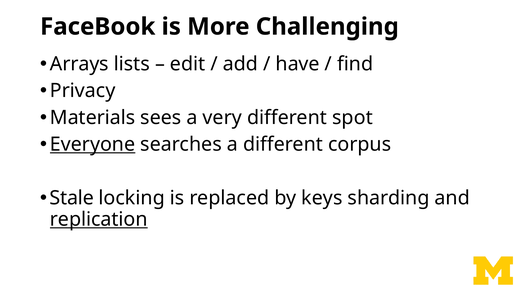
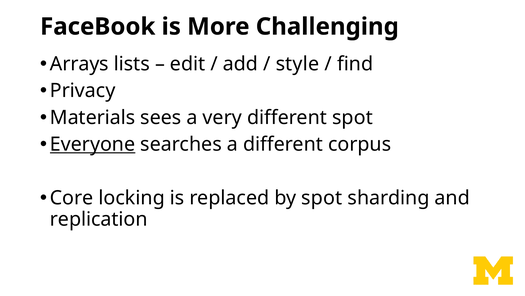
have: have -> style (297, 64)
Stale: Stale -> Core (72, 198)
by keys: keys -> spot (322, 198)
replication underline: present -> none (99, 219)
